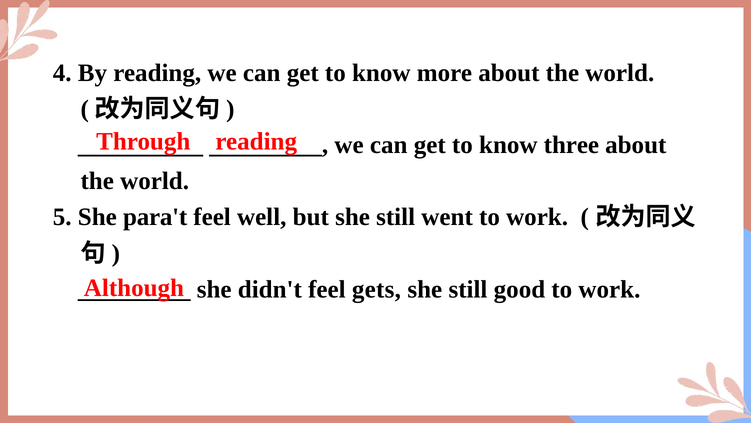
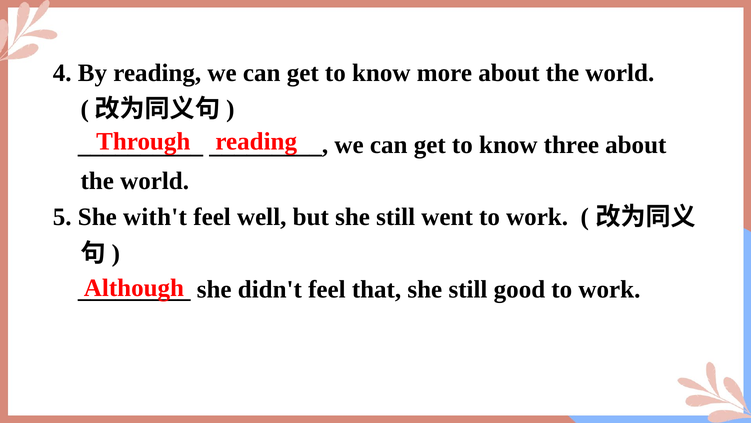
para't: para't -> with't (155, 217)
gets: gets -> that (377, 289)
